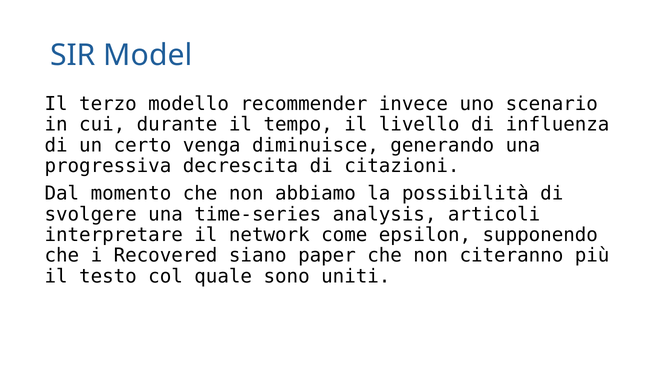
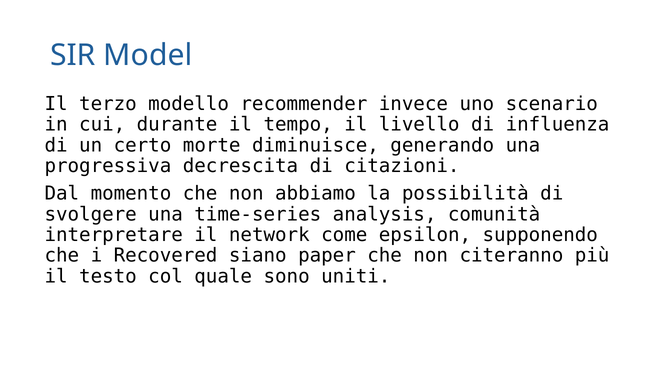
venga: venga -> morte (212, 145)
articoli: articoli -> comunità (494, 214)
